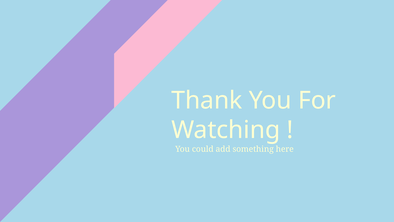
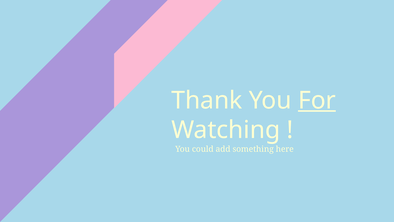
For underline: none -> present (317, 100)
